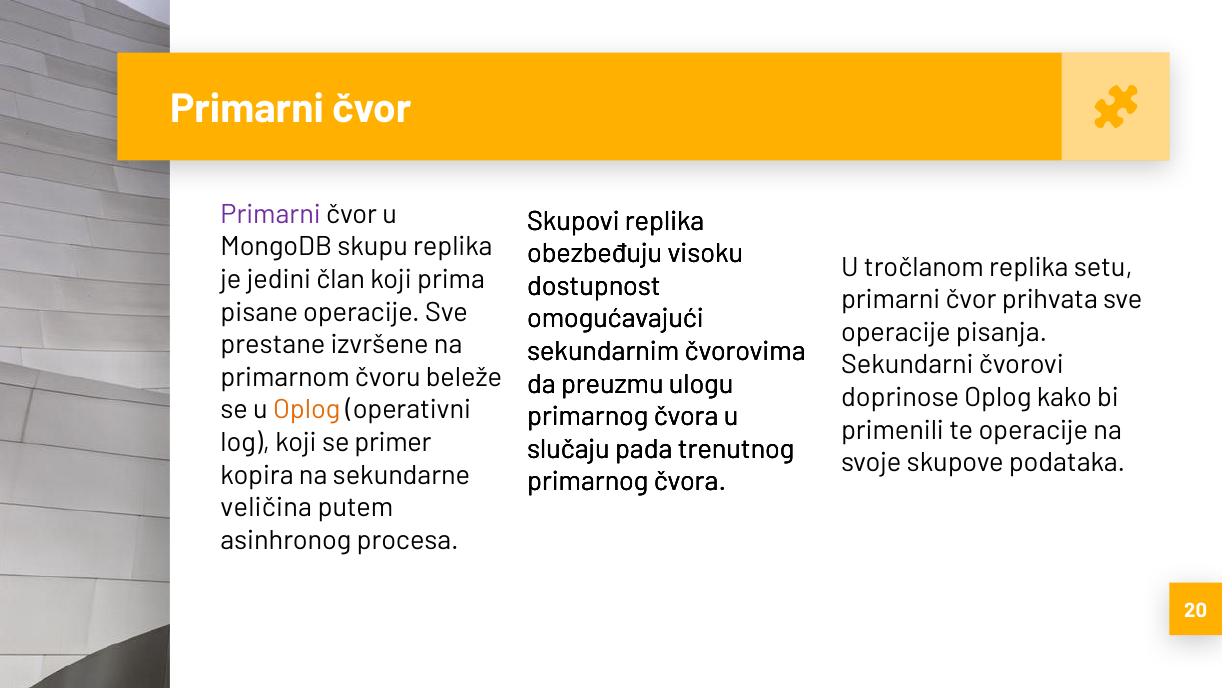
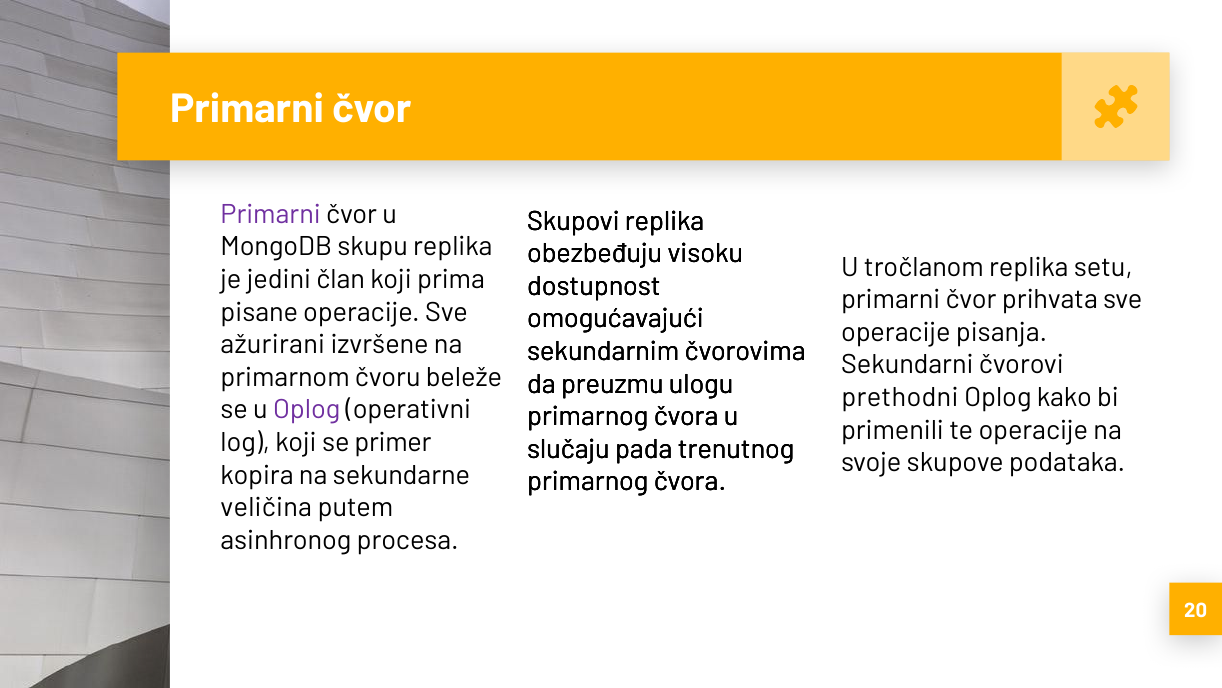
prestane: prestane -> ažurirani (273, 344)
doprinose: doprinose -> prethodni (900, 397)
Oplog colour: orange -> purple (307, 410)
